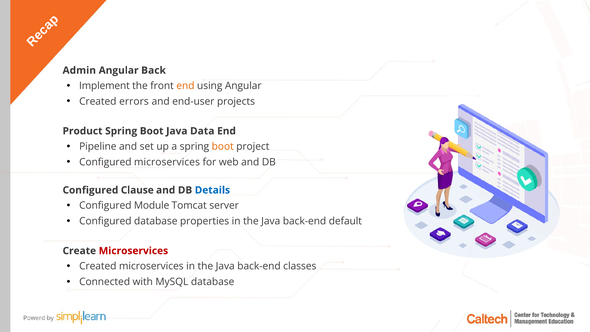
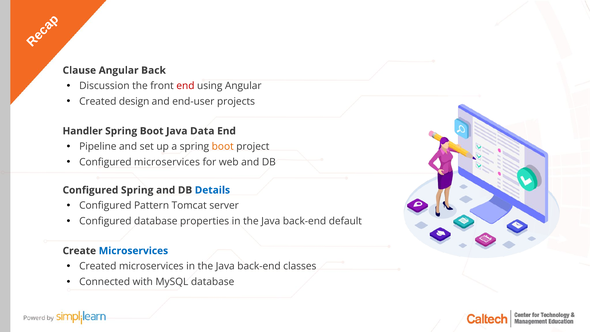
Admin: Admin -> Clause (79, 70)
Implement: Implement -> Discussion (104, 86)
end colour: orange -> red (185, 86)
errors: errors -> design (134, 101)
Product: Product -> Handler (83, 131)
Configured Clause: Clause -> Spring (137, 190)
Module: Module -> Pattern (152, 205)
Microservices colour: red -> blue (133, 251)
